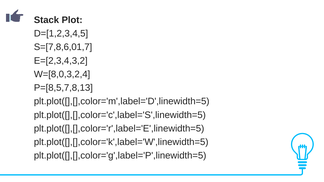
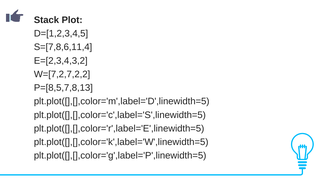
S=[7,8,6,01,7: S=[7,8,6,01,7 -> S=[7,8,6,11,4 (63, 47)
W=[8,0,3,2,4: W=[8,0,3,2,4 -> W=[7,2,7,2,2 (62, 74)
